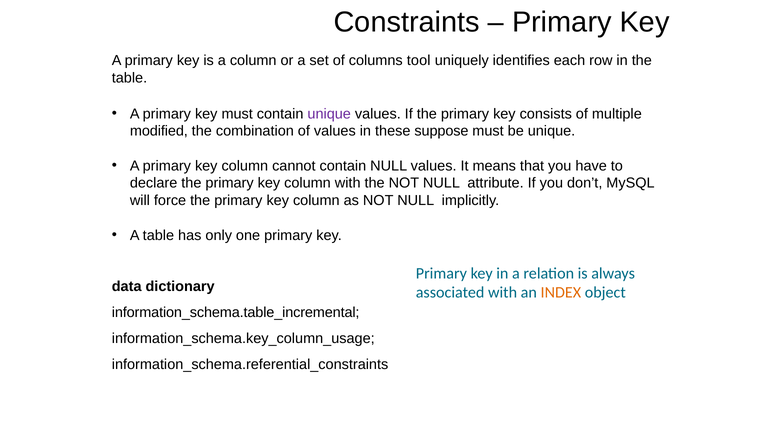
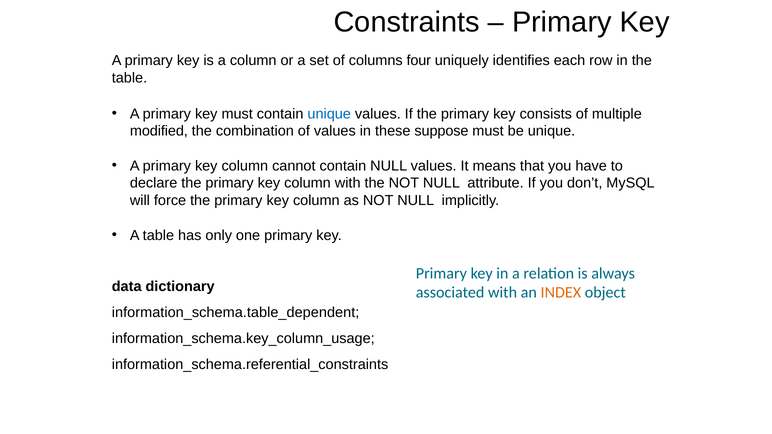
tool: tool -> four (419, 60)
unique colour: purple -> blue (329, 114)
information_schema.table_incremental: information_schema.table_incremental -> information_schema.table_dependent (236, 313)
